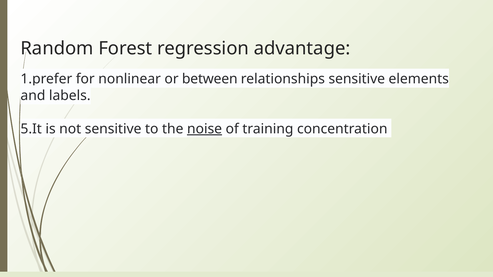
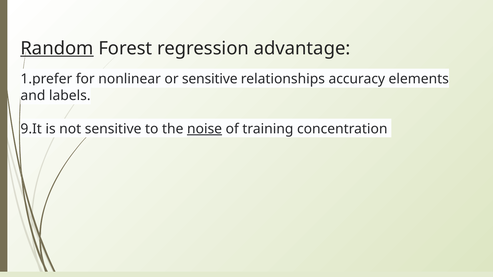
Random underline: none -> present (57, 48)
or between: between -> sensitive (210, 79)
relationships sensitive: sensitive -> accuracy (357, 79)
5.It: 5.It -> 9.It (31, 129)
